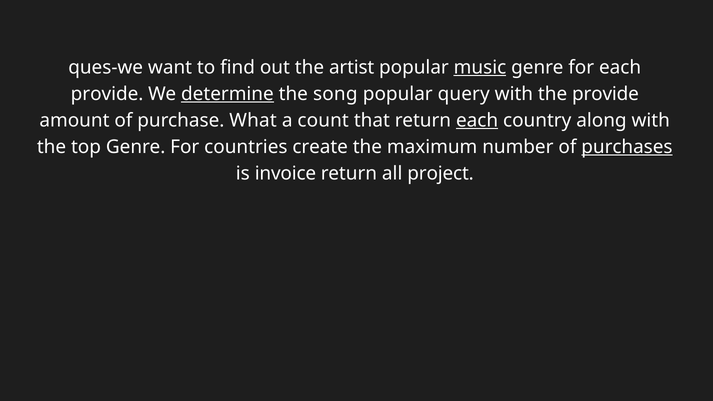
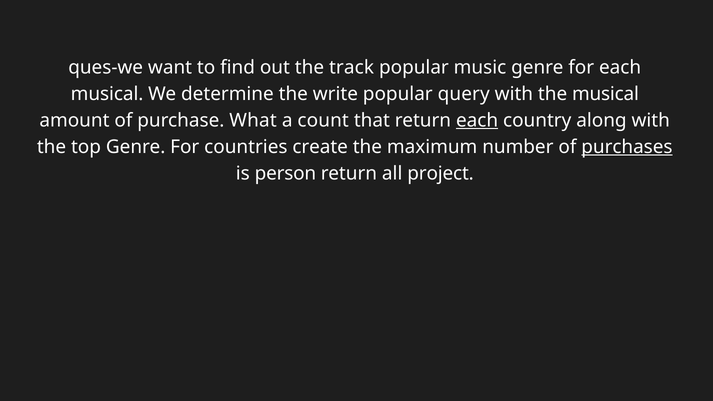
artist: artist -> track (352, 67)
music underline: present -> none (480, 67)
provide: provide -> musical (107, 94)
determine underline: present -> none (227, 94)
song: song -> write (335, 94)
the provide: provide -> musical (605, 94)
invoice: invoice -> person (285, 173)
